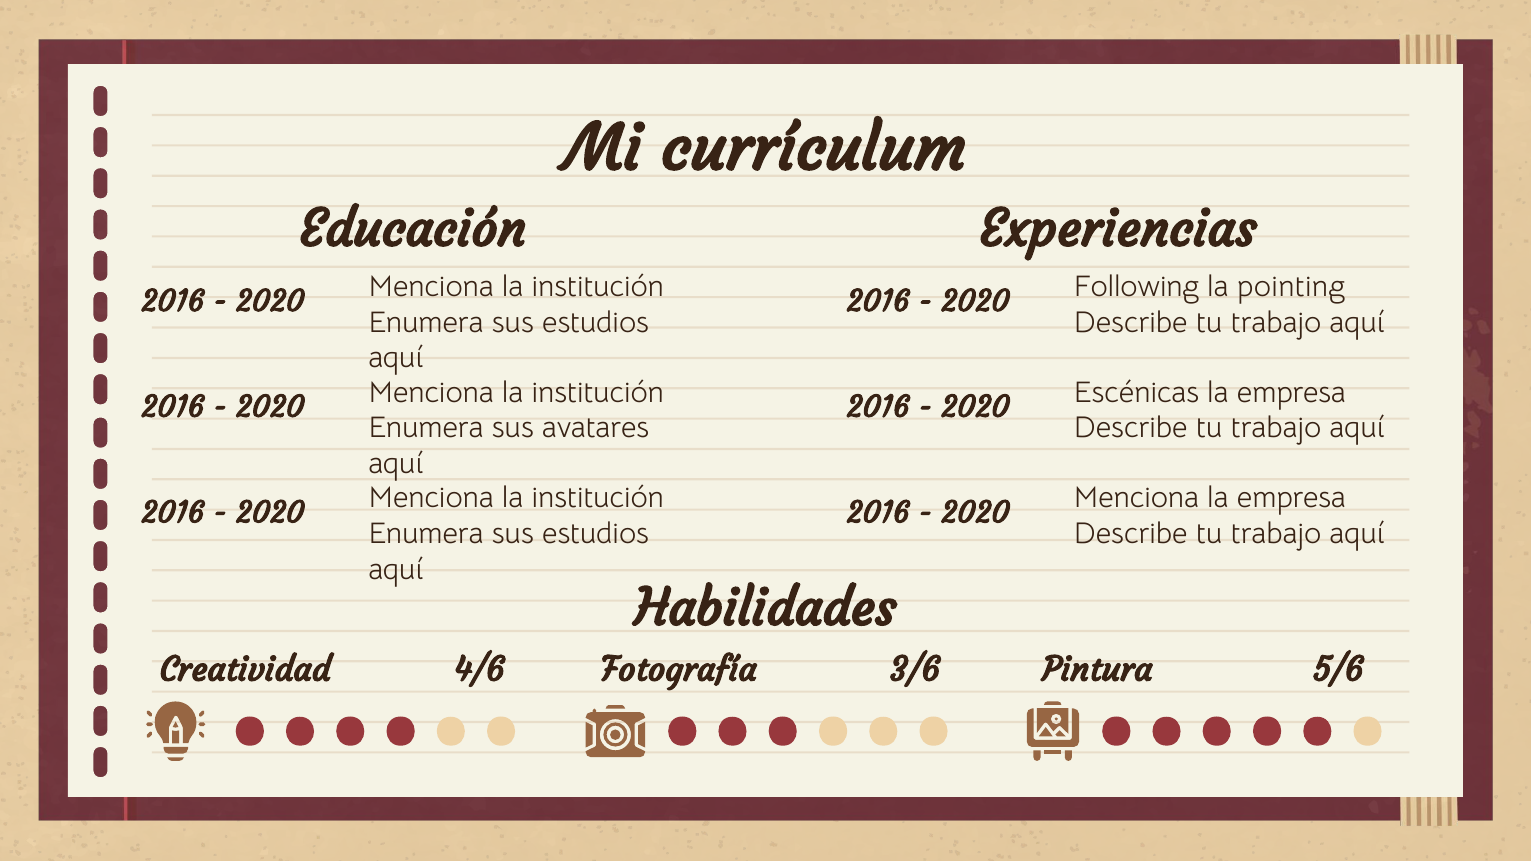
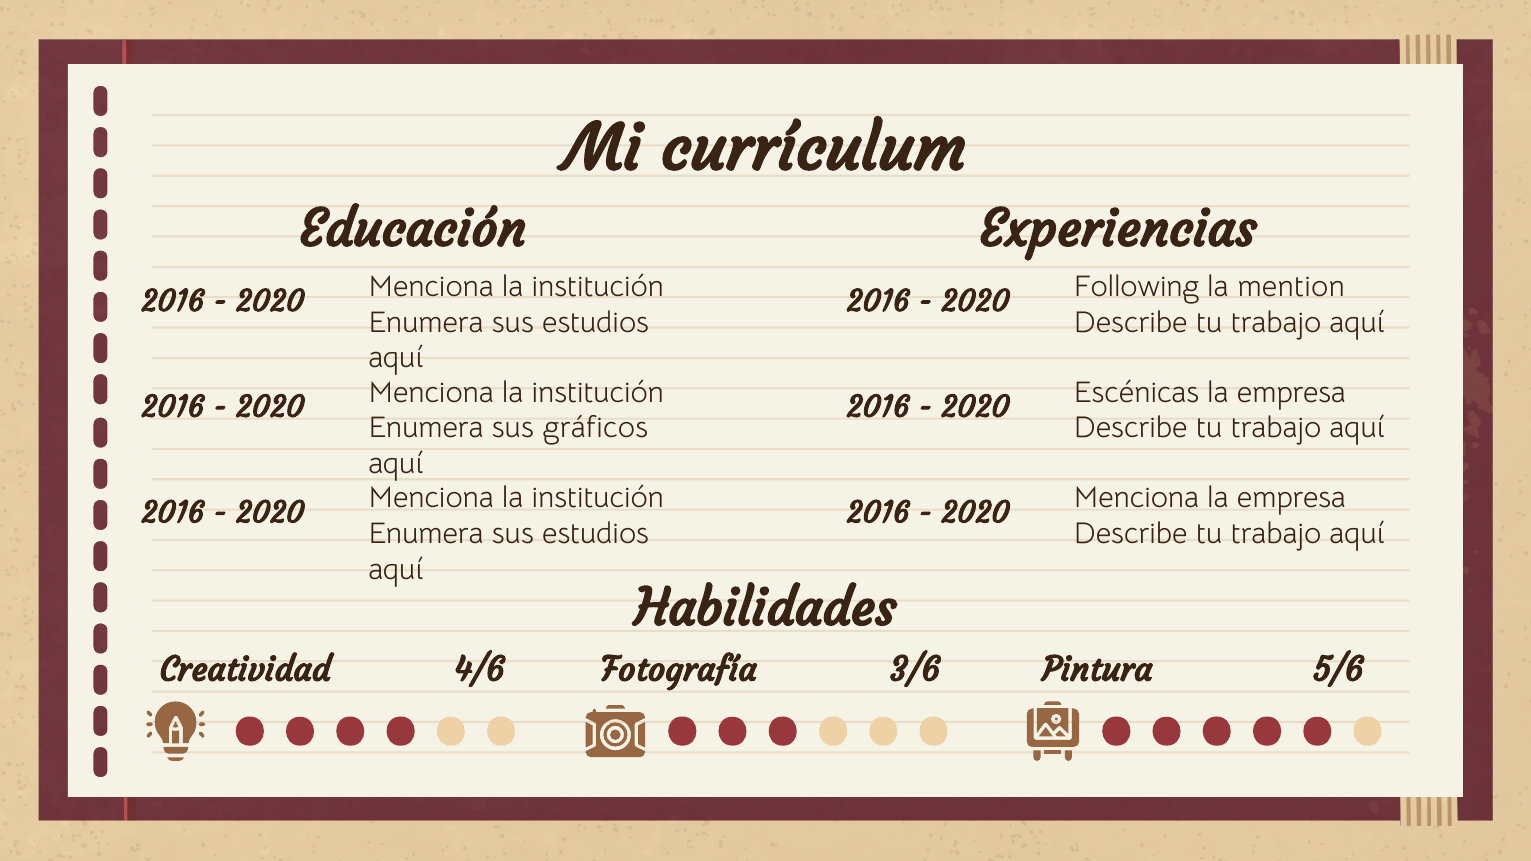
pointing: pointing -> mention (1291, 287)
avatares: avatares -> gráficos (595, 428)
